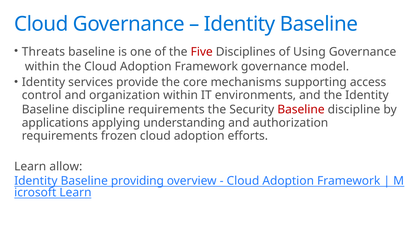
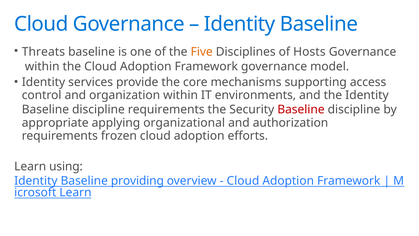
Five colour: red -> orange (202, 52)
Using: Using -> Hosts (309, 52)
applications: applications -> appropriate (55, 123)
understanding: understanding -> organizational (184, 123)
allow: allow -> using (66, 166)
